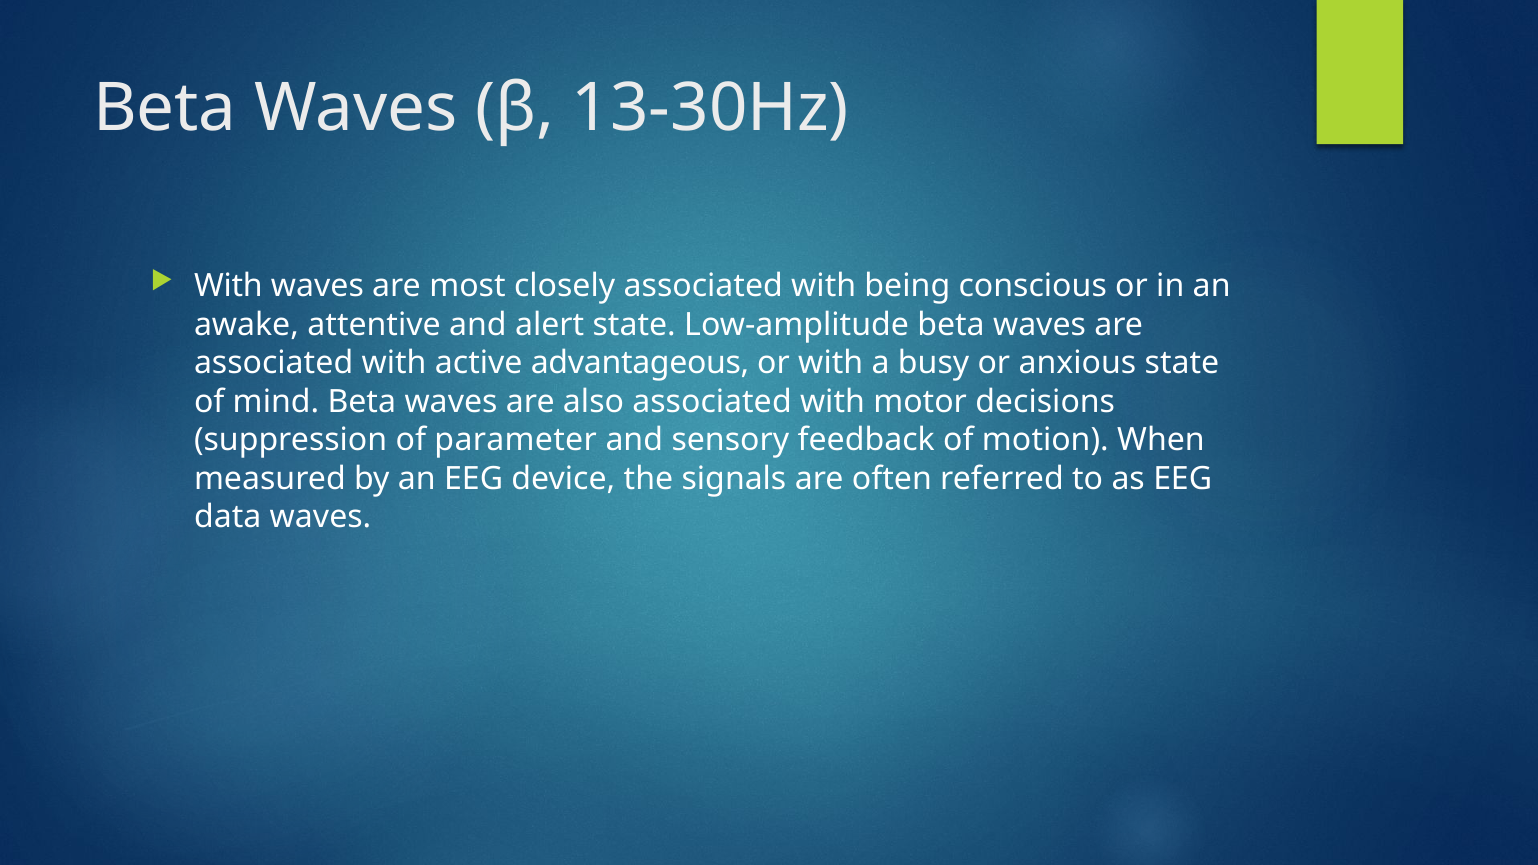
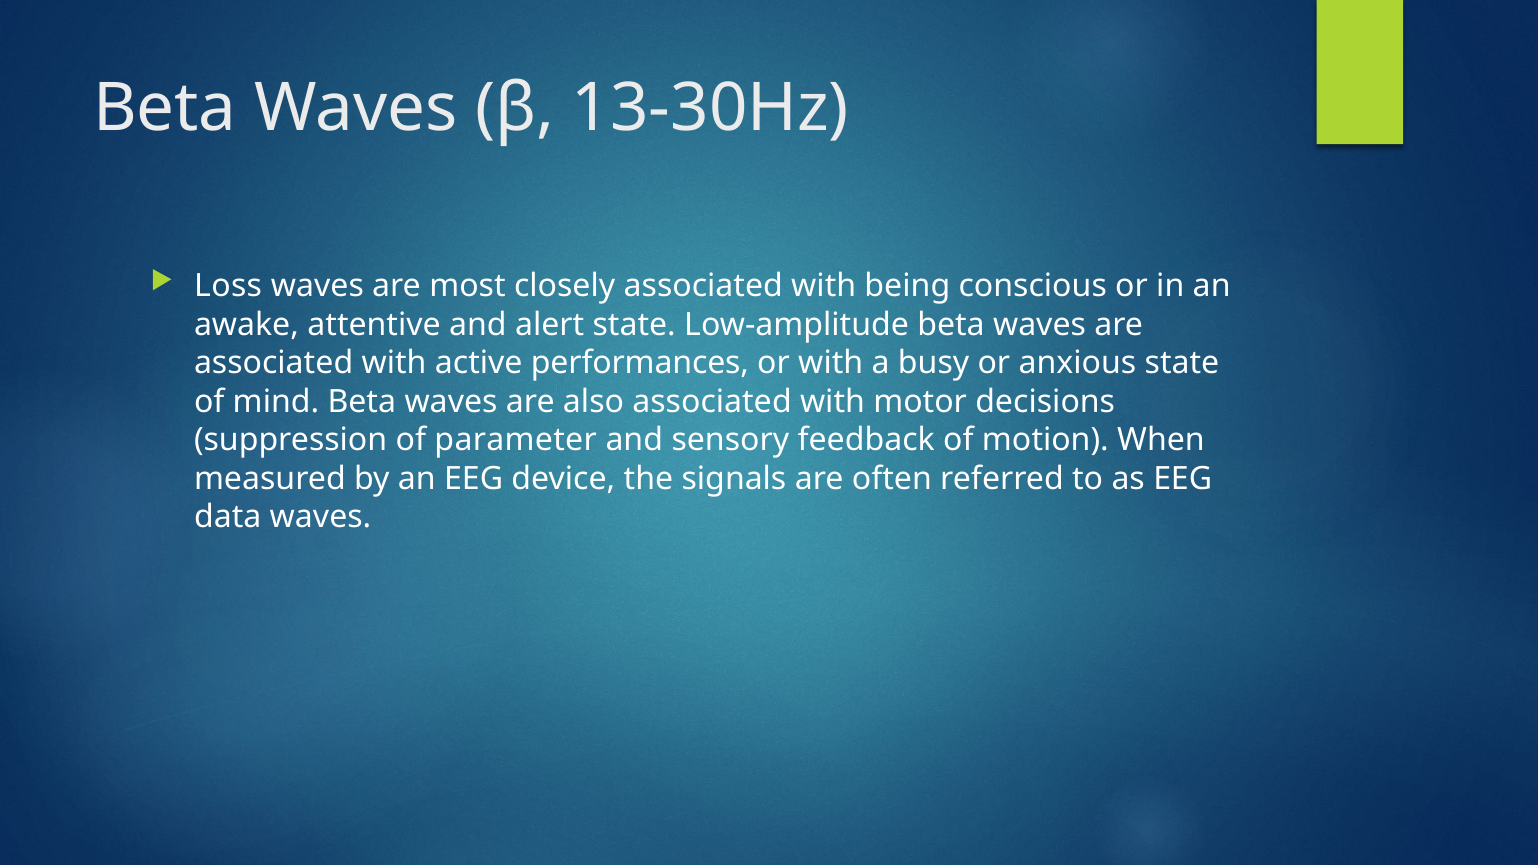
With: With -> Loss (228, 286)
advantageous: advantageous -> performances (640, 363)
